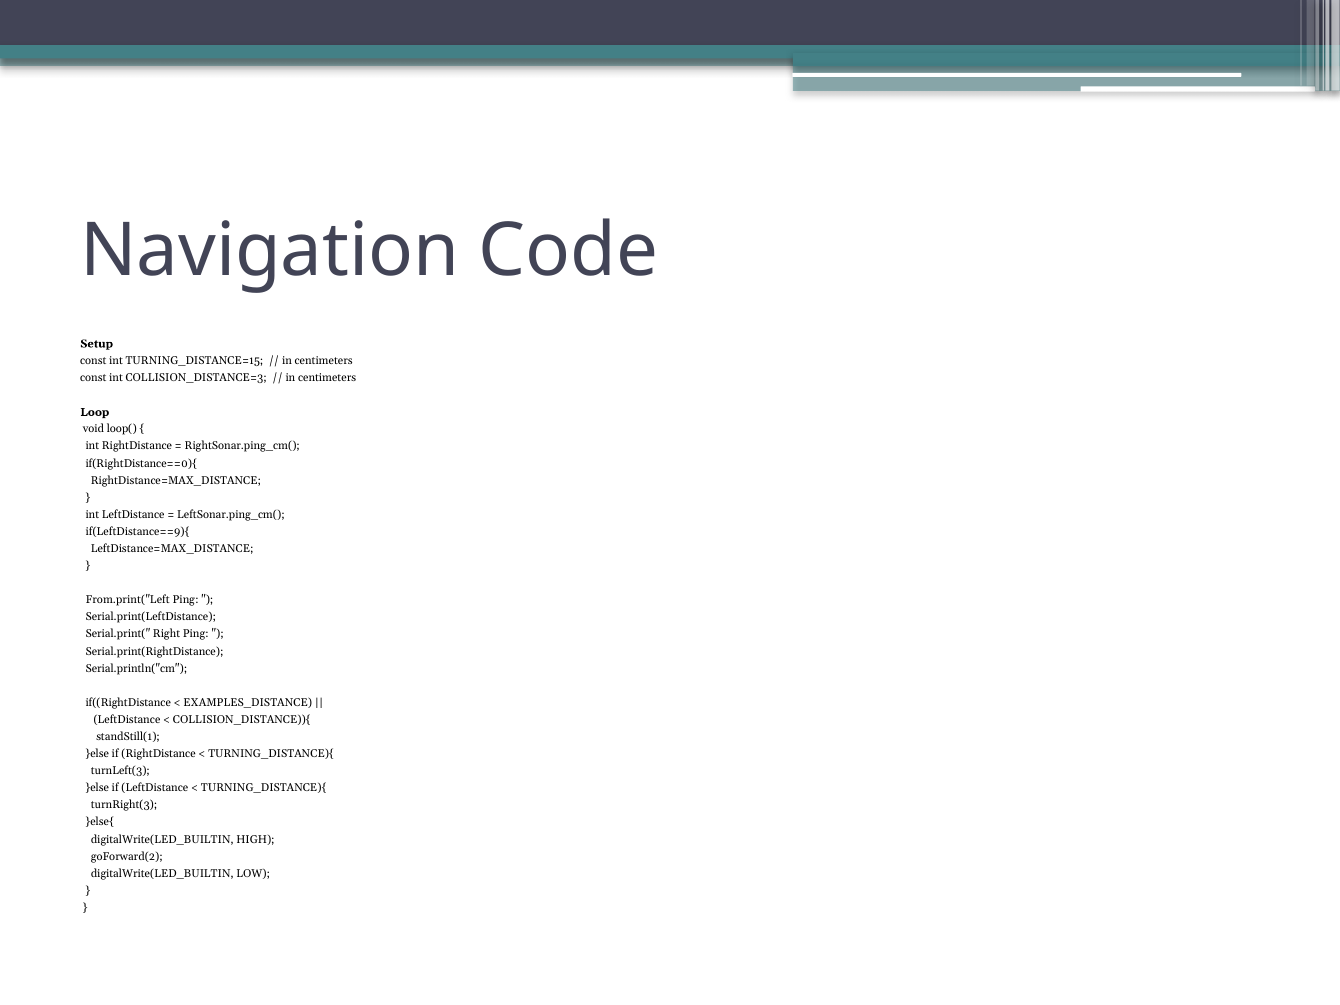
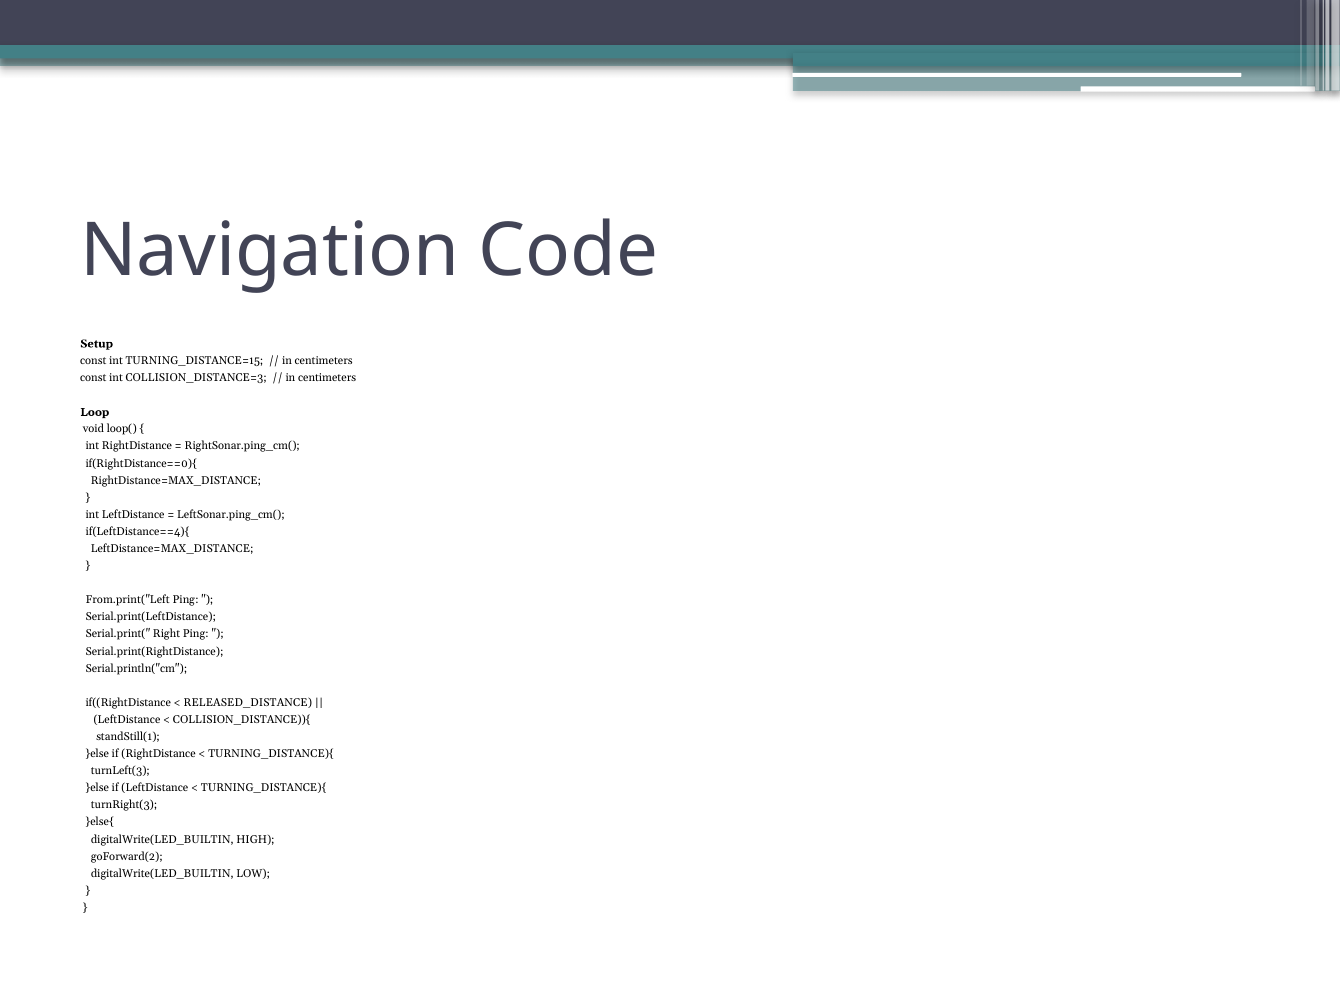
if(LeftDistance==9){: if(LeftDistance==9){ -> if(LeftDistance==4){ (137, 532)
EXAMPLES_DISTANCE: EXAMPLES_DISTANCE -> RELEASED_DISTANCE (248, 703)
